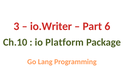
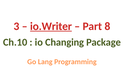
io.Writer underline: none -> present (51, 26)
6: 6 -> 8 (107, 26)
Platform: Platform -> Changing (65, 42)
